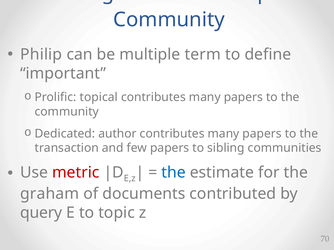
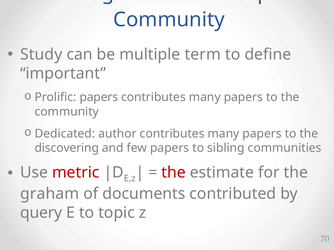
Philip: Philip -> Study (41, 55)
Prolific topical: topical -> papers (99, 97)
transaction: transaction -> discovering (67, 148)
the colour: blue -> red (174, 173)
